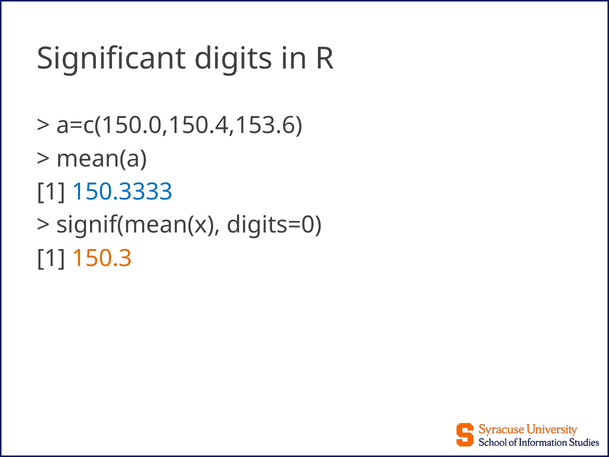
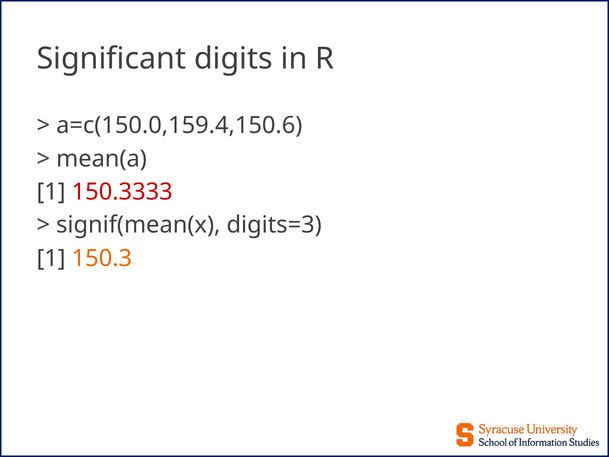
a=c(150.0,150.4,153.6: a=c(150.0,150.4,153.6 -> a=c(150.0,159.4,150.6 (179, 125)
150.3333 colour: blue -> red (122, 192)
digits=0: digits=0 -> digits=3 (274, 225)
